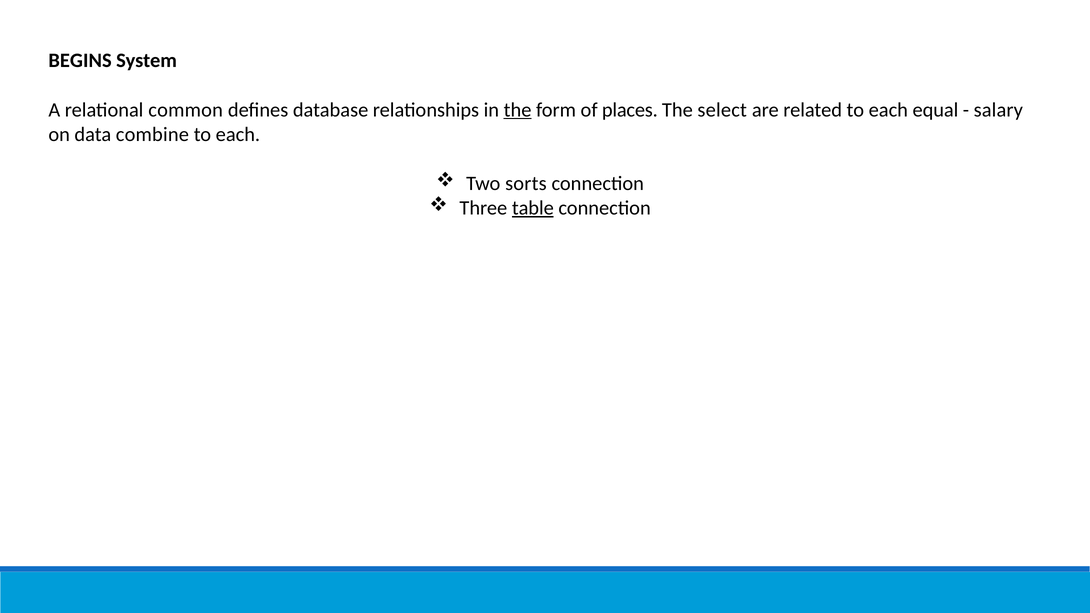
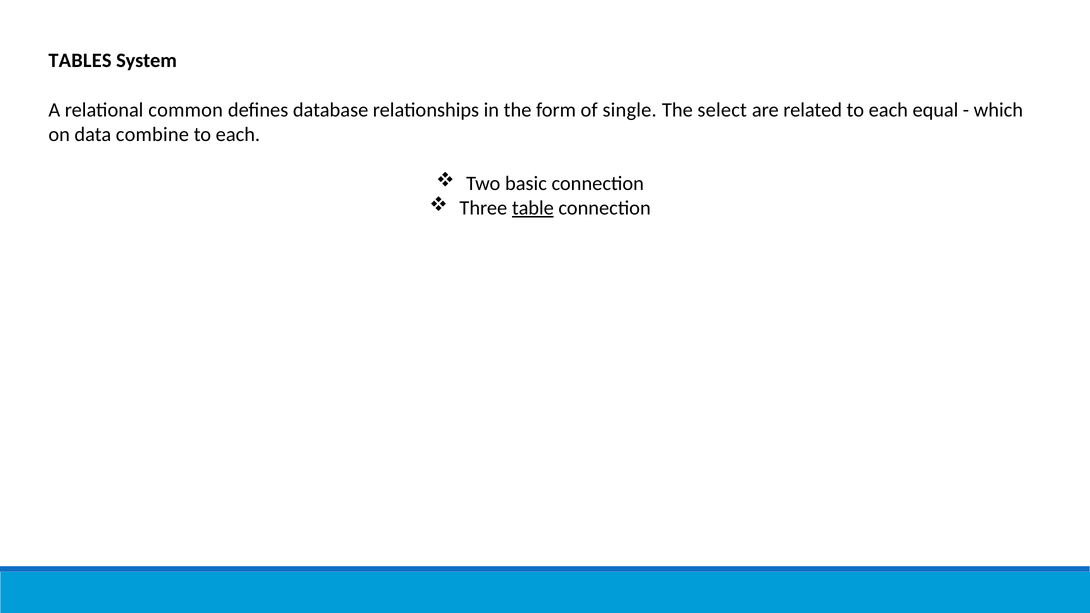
BEGINS: BEGINS -> TABLES (80, 61)
the underline: present -> none (518, 110)
places: places -> single (630, 110)
salary: salary -> which (998, 110)
sorts: sorts -> basic (526, 183)
